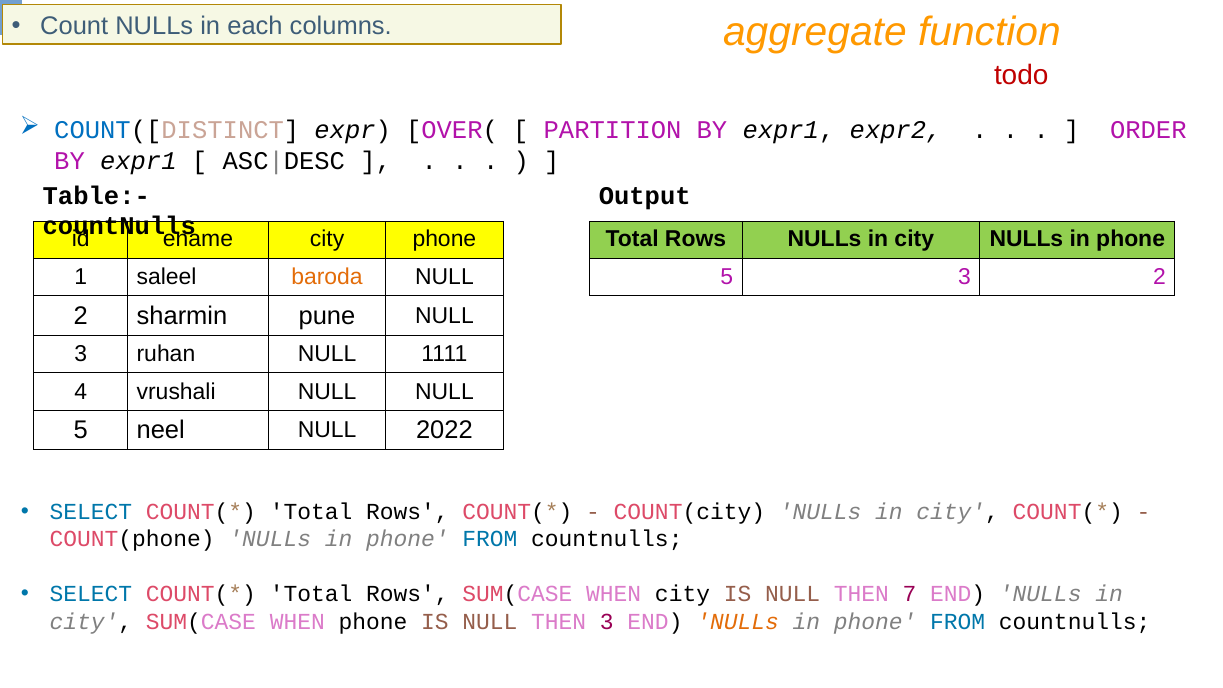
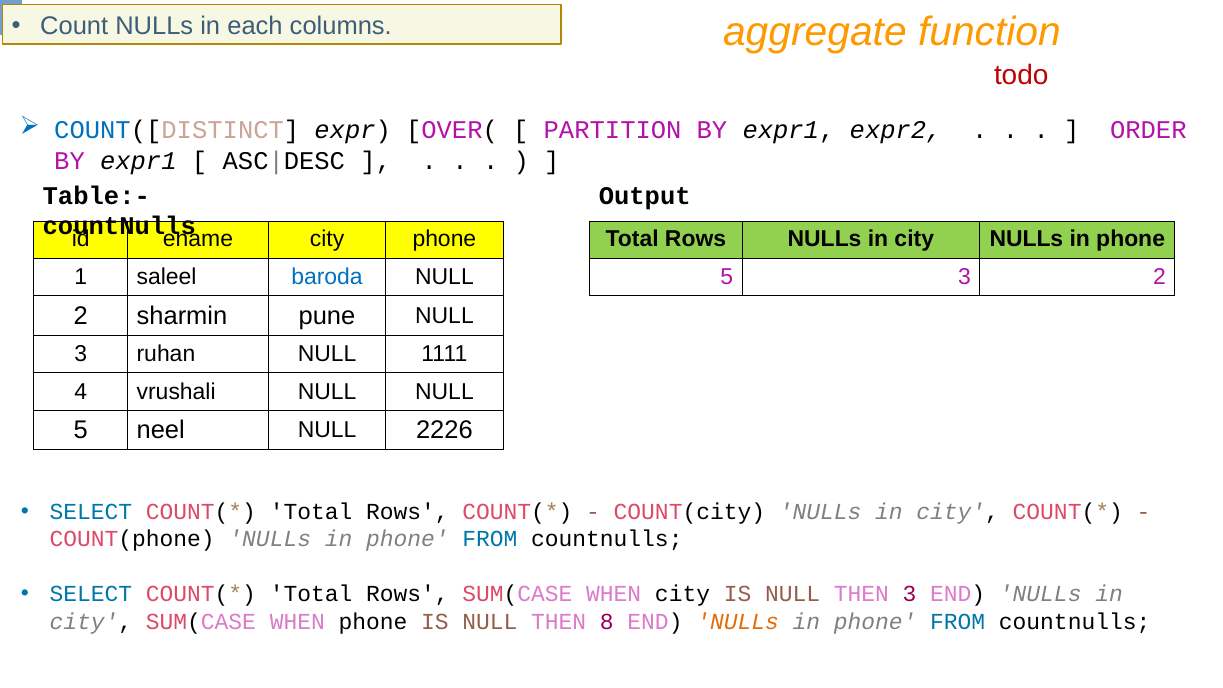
baroda colour: orange -> blue (327, 276)
2022: 2022 -> 2226 (444, 430)
THEN 7: 7 -> 3 (910, 594)
THEN 3: 3 -> 8 (607, 622)
